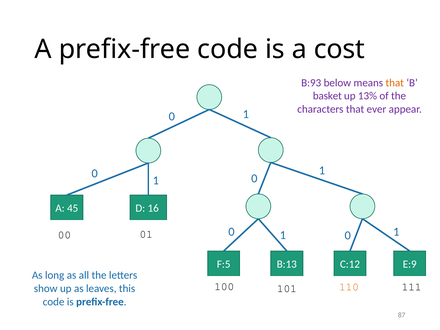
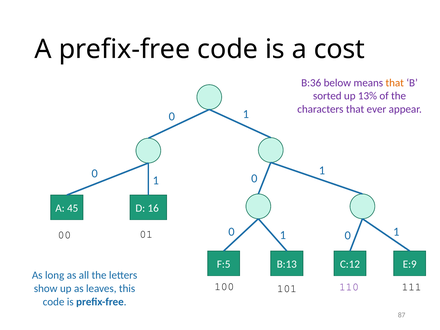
B:93: B:93 -> B:36 (311, 83)
basket: basket -> sorted (327, 96)
110 colour: orange -> purple (349, 287)
